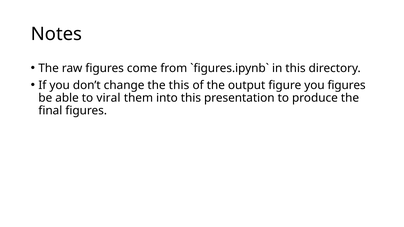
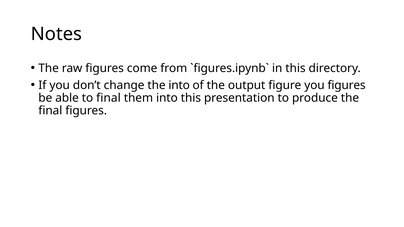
the this: this -> into (179, 85)
to viral: viral -> final (108, 98)
